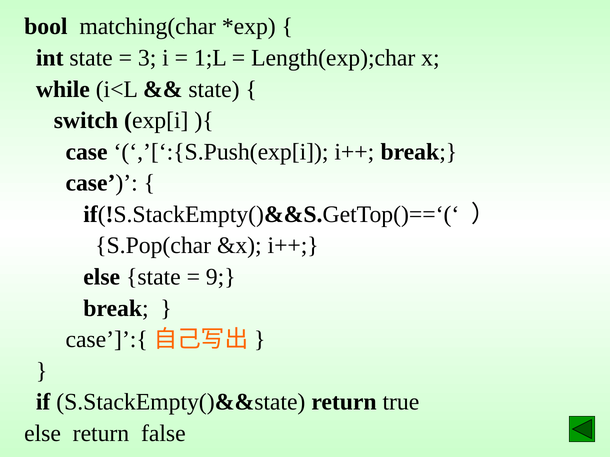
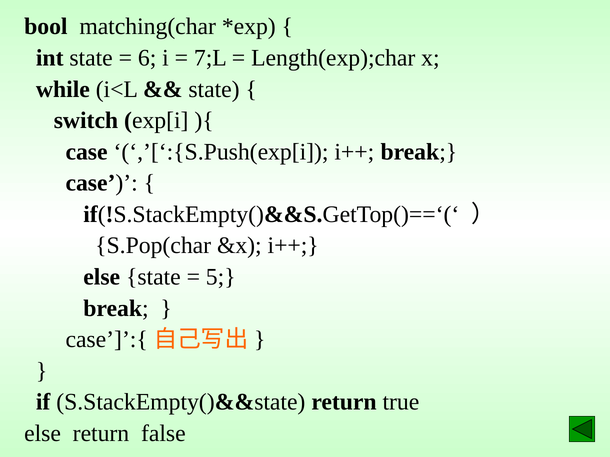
3: 3 -> 6 (147, 58)
1;L: 1;L -> 7;L (210, 58)
9: 9 -> 5 (221, 277)
